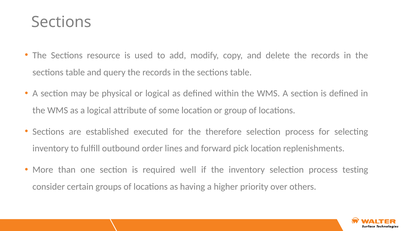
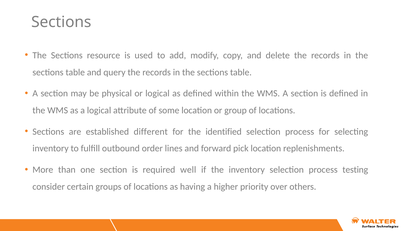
executed: executed -> different (151, 131)
therefore: therefore -> identified (224, 131)
